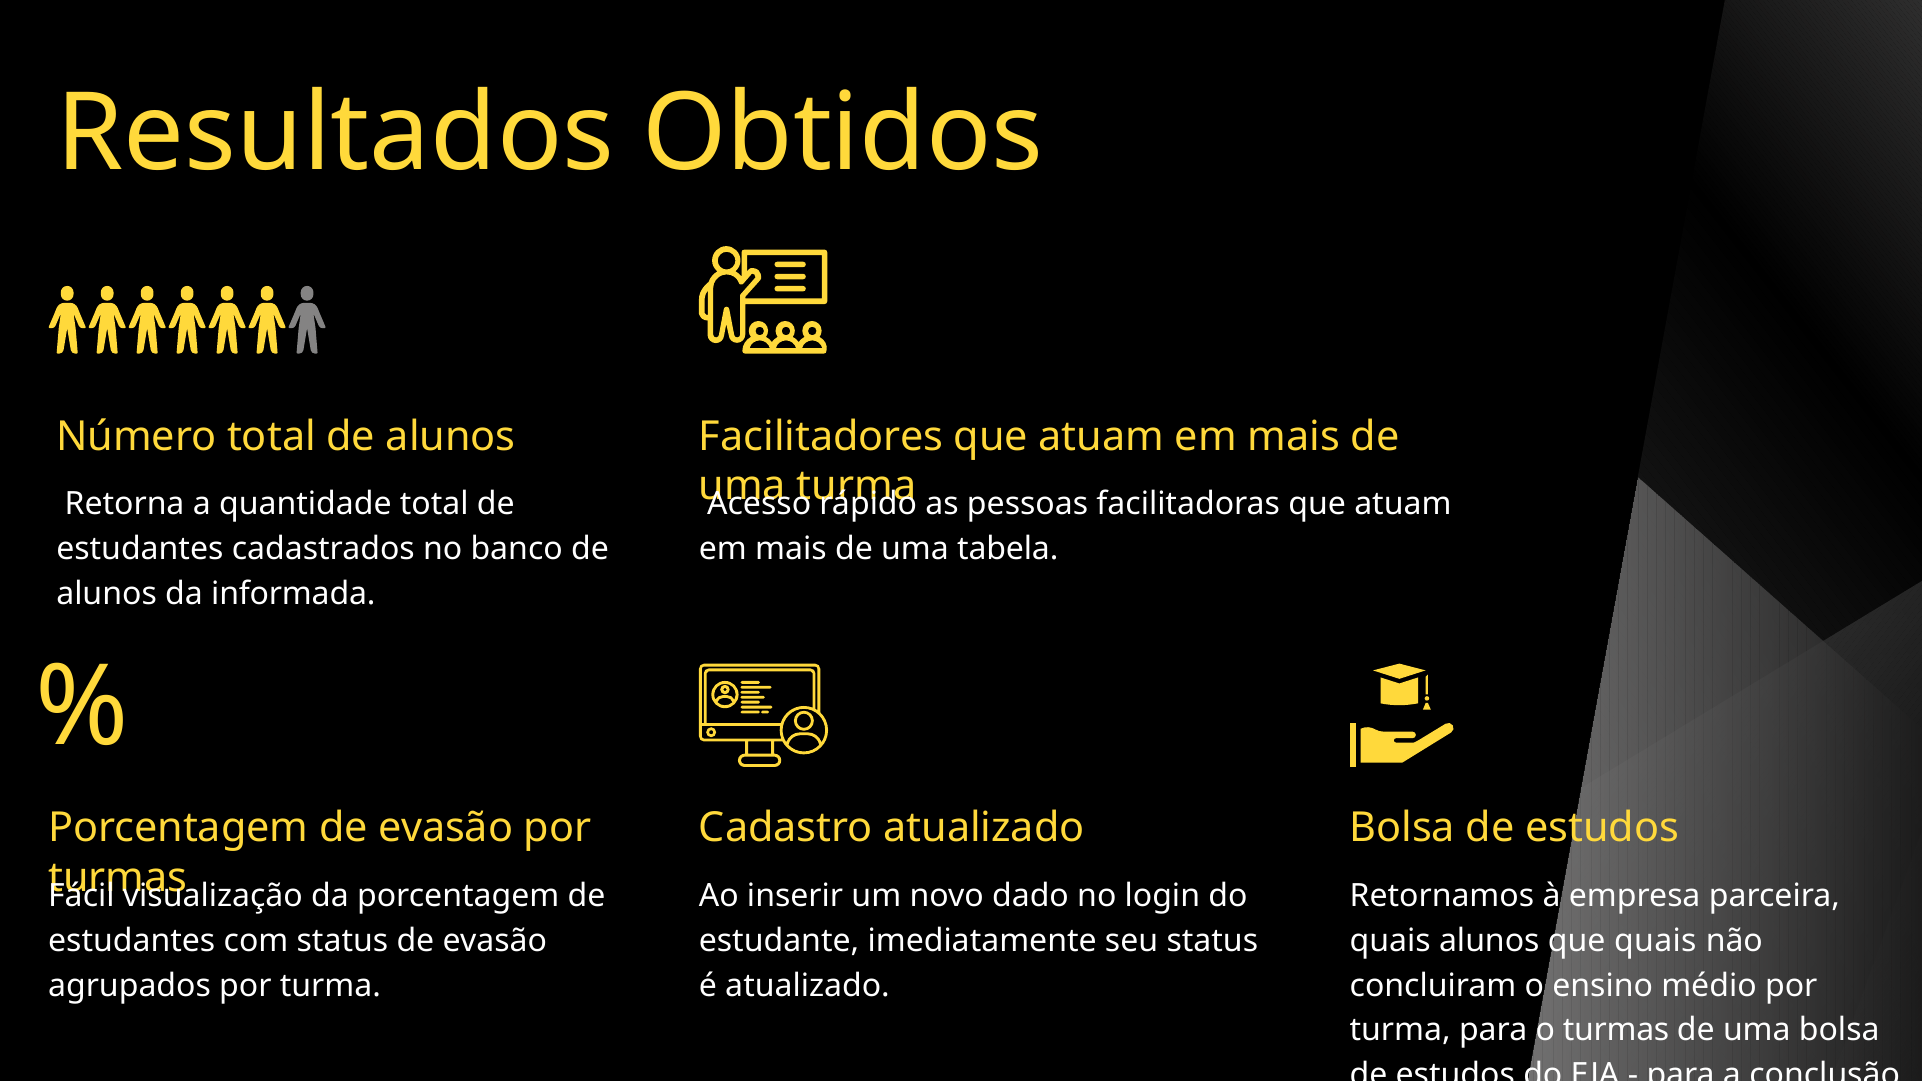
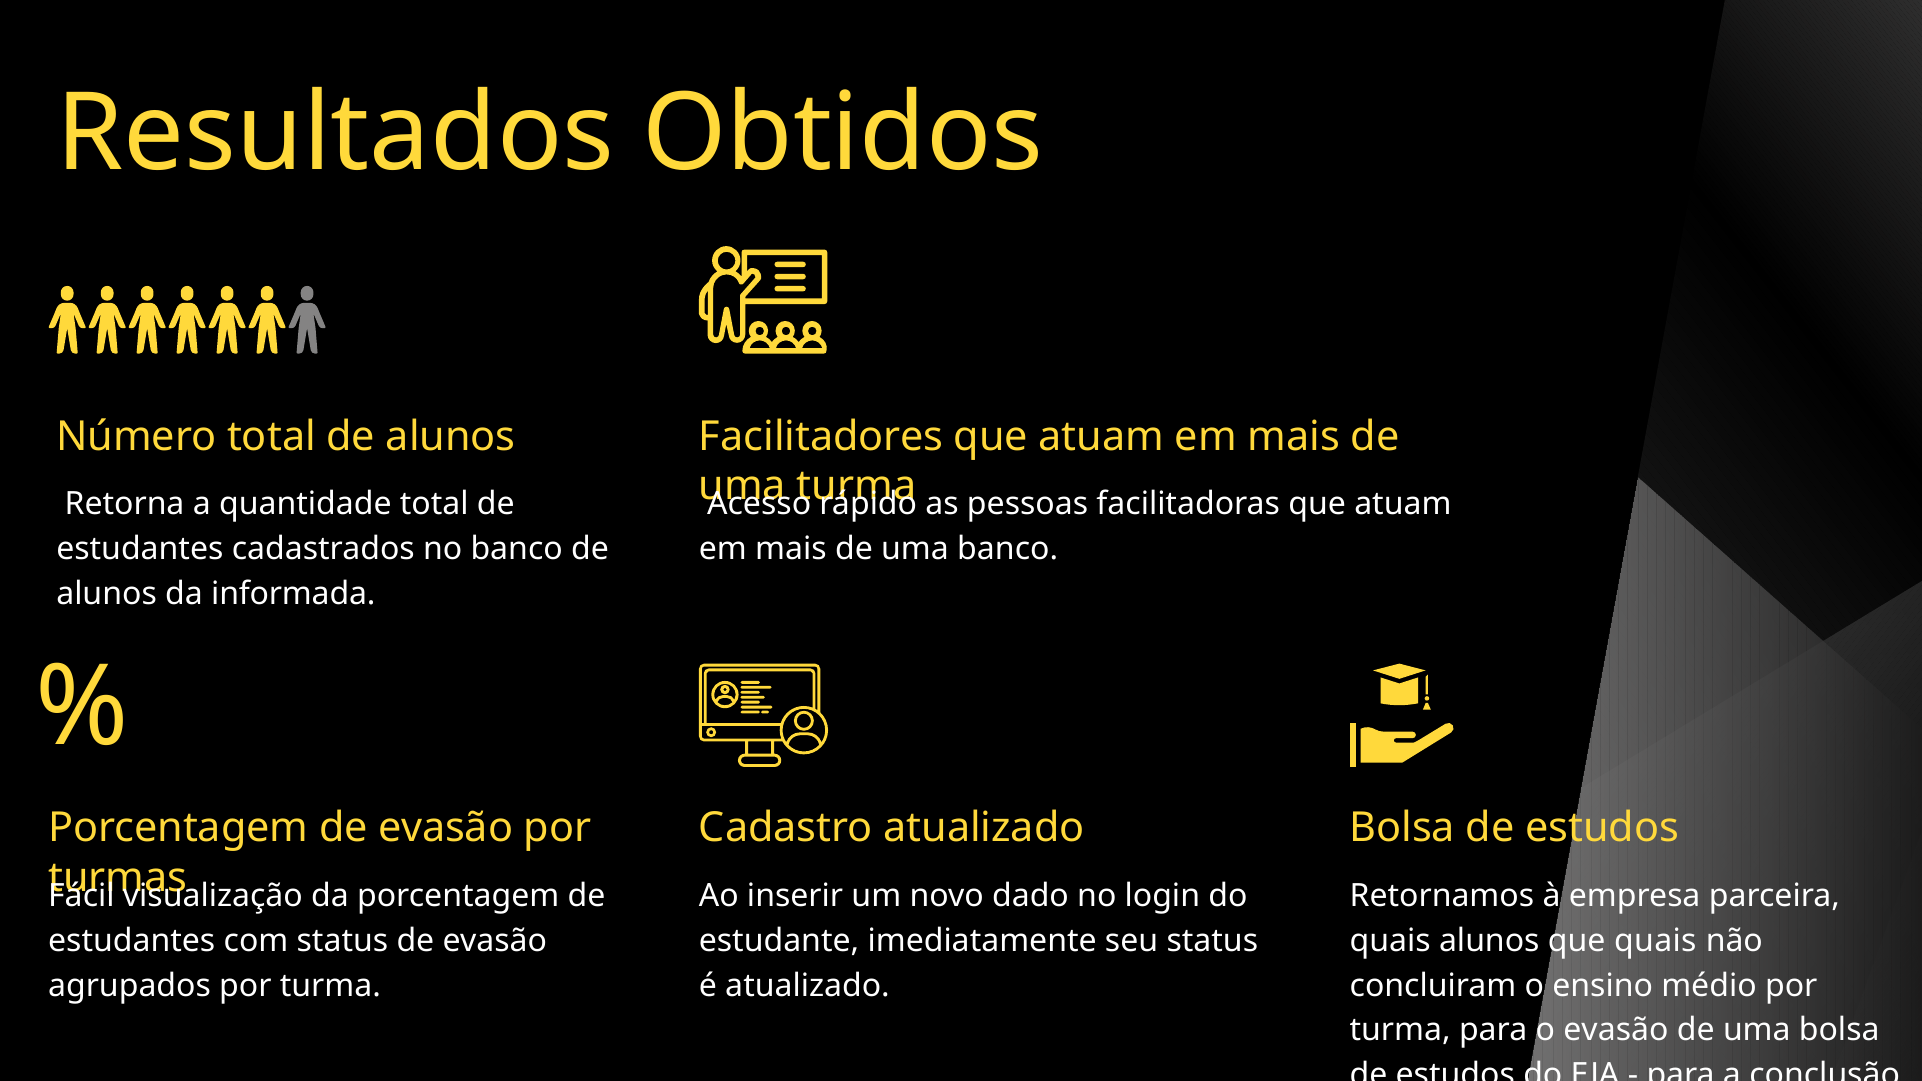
uma tabela: tabela -> banco (1008, 549)
o turmas: turmas -> evasão (1616, 1030)
